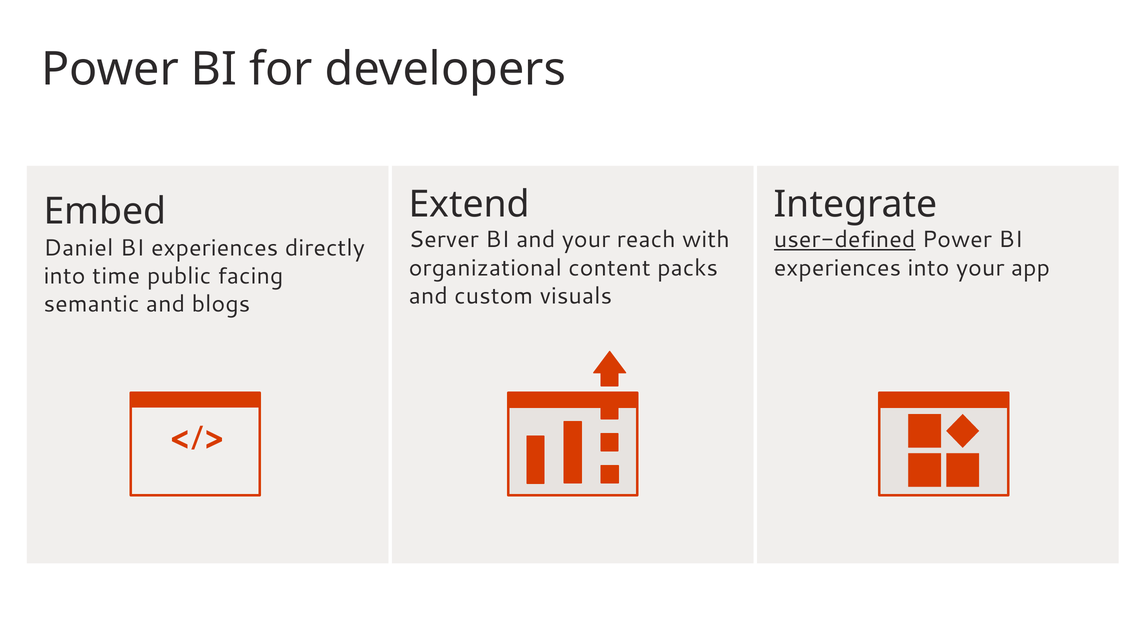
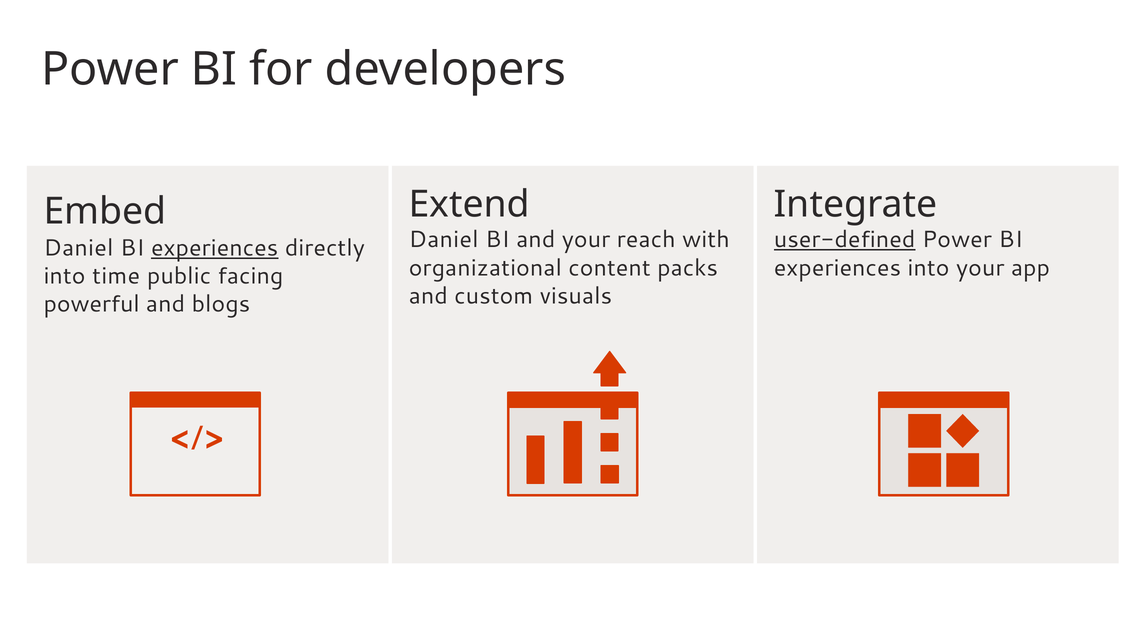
Server: Server -> Daniel (444, 240)
experiences underline: none -> present (215, 248)
semantic: semantic -> powerful (92, 304)
